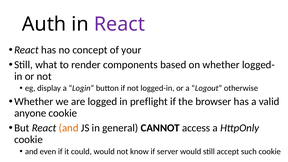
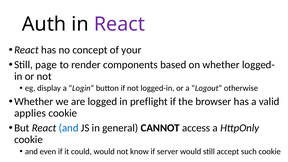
what: what -> page (46, 65)
anyone: anyone -> applies (30, 113)
and colour: orange -> blue (69, 128)
